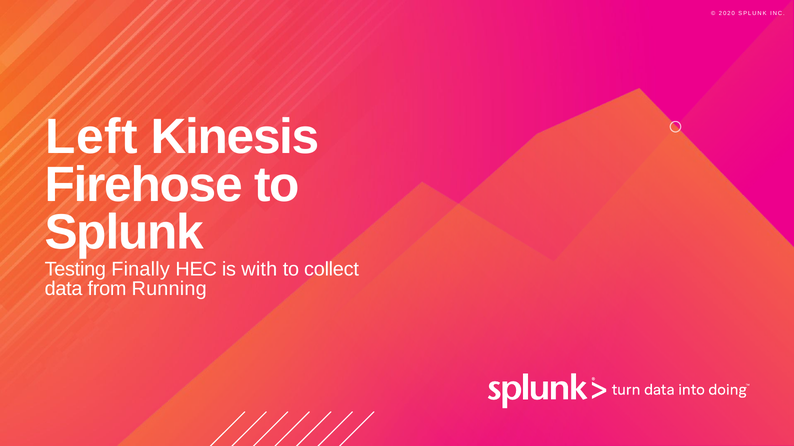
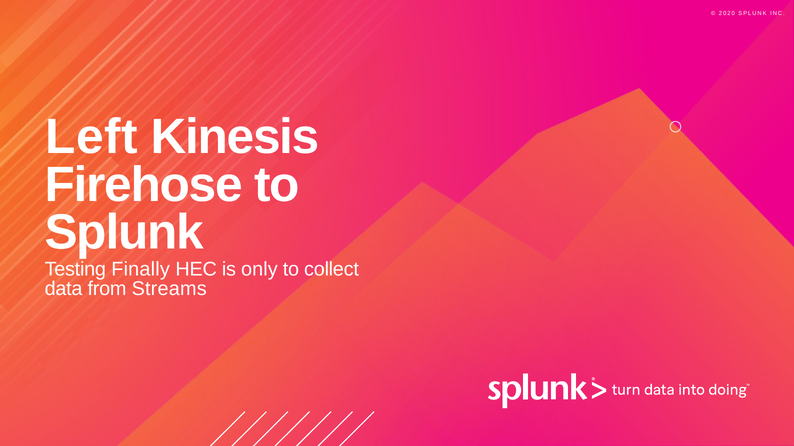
with: with -> only (259, 270)
Running: Running -> Streams (169, 289)
